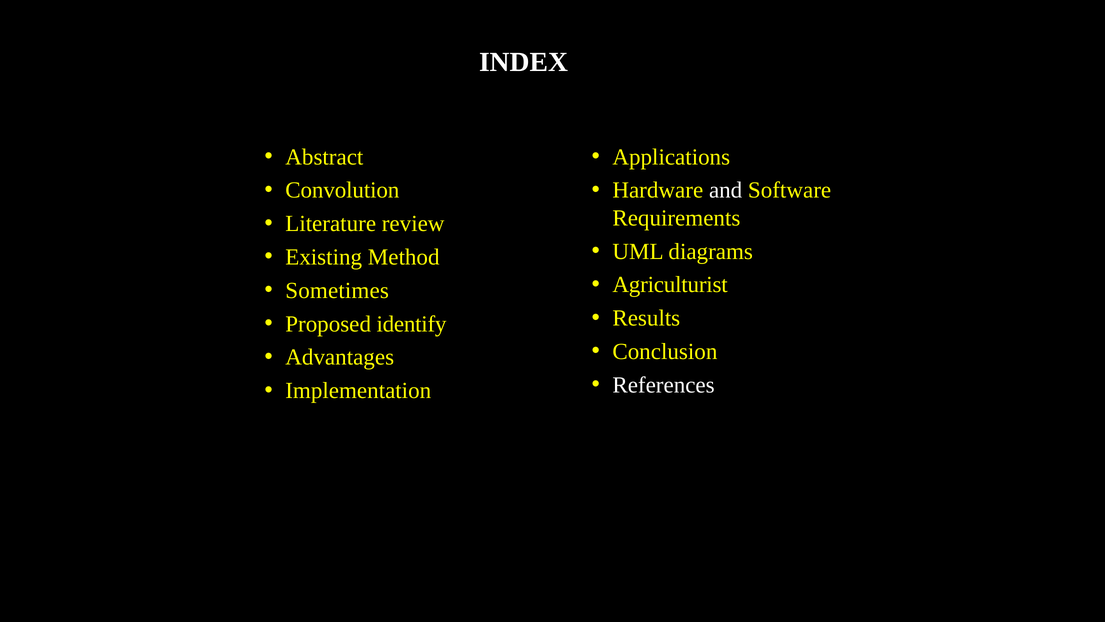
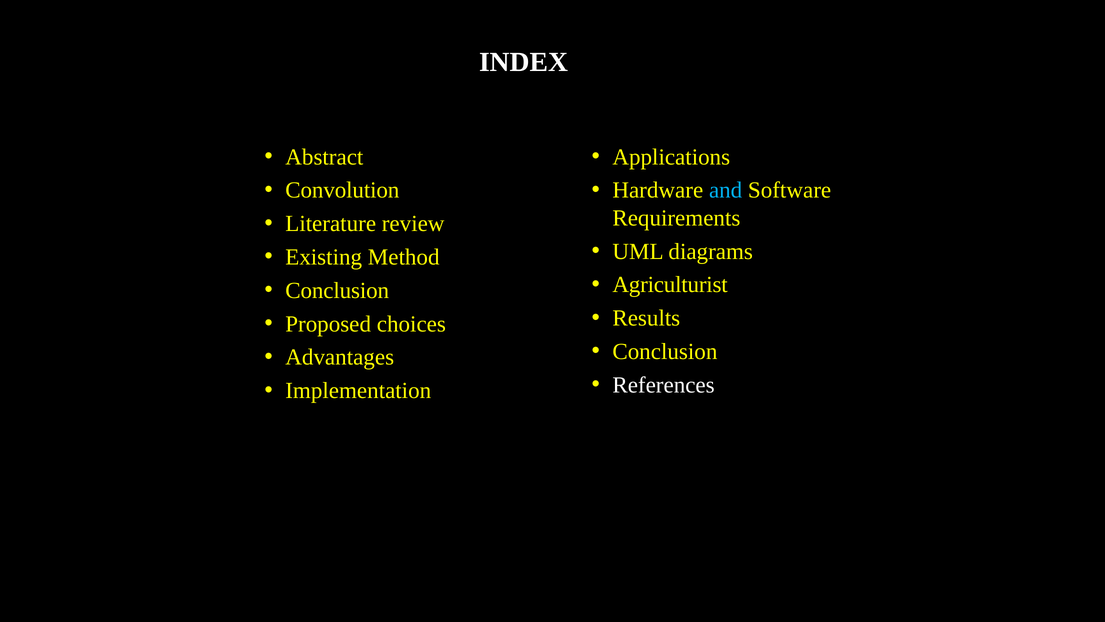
and colour: white -> light blue (726, 190)
Sometimes: Sometimes -> Conclusion (337, 290)
identify: identify -> choices (411, 324)
